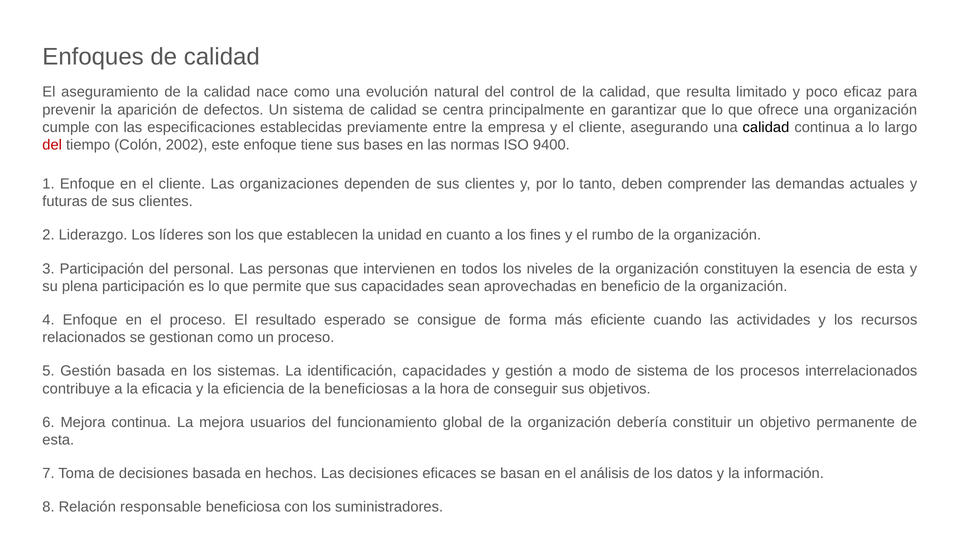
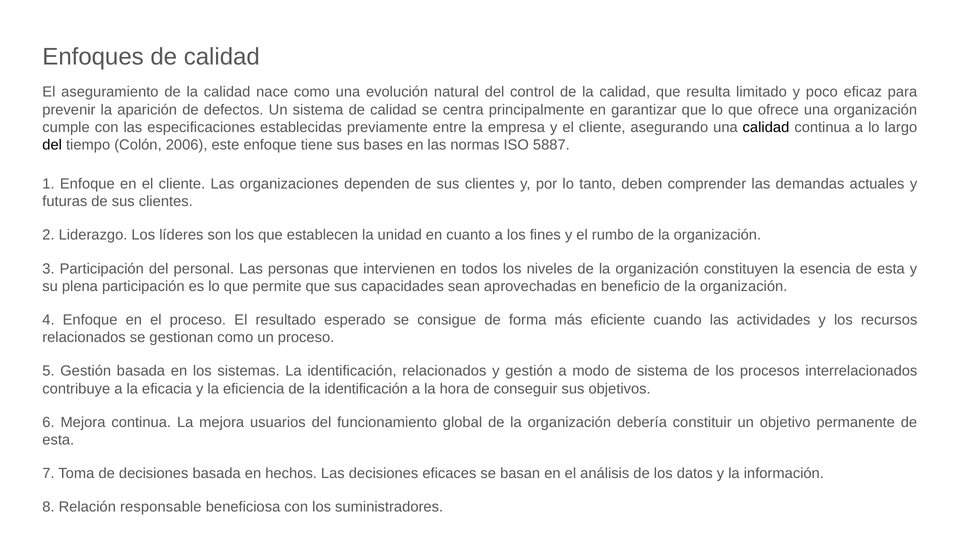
del colour: red -> black (52, 145)
2002: 2002 -> 2006 (187, 145)
9400: 9400 -> 5887 (551, 145)
identificación capacidades: capacidades -> relacionados (444, 372)
de la beneficiosas: beneficiosas -> identificación (366, 389)
